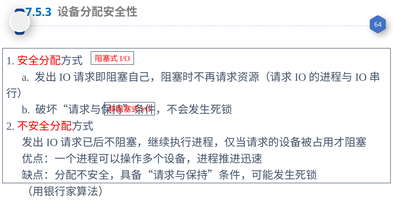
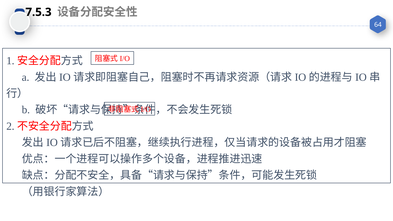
7.5.3 colour: blue -> black (39, 12)
